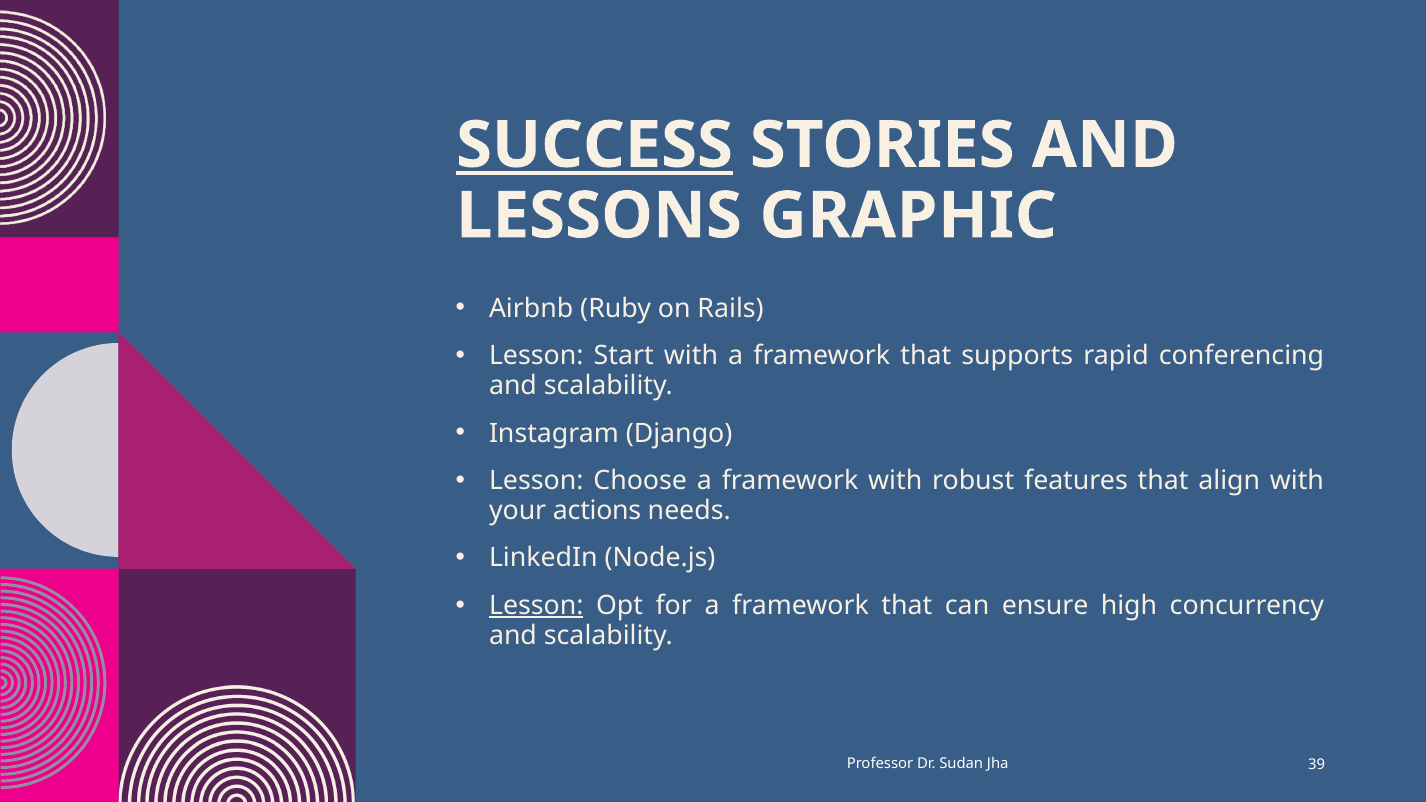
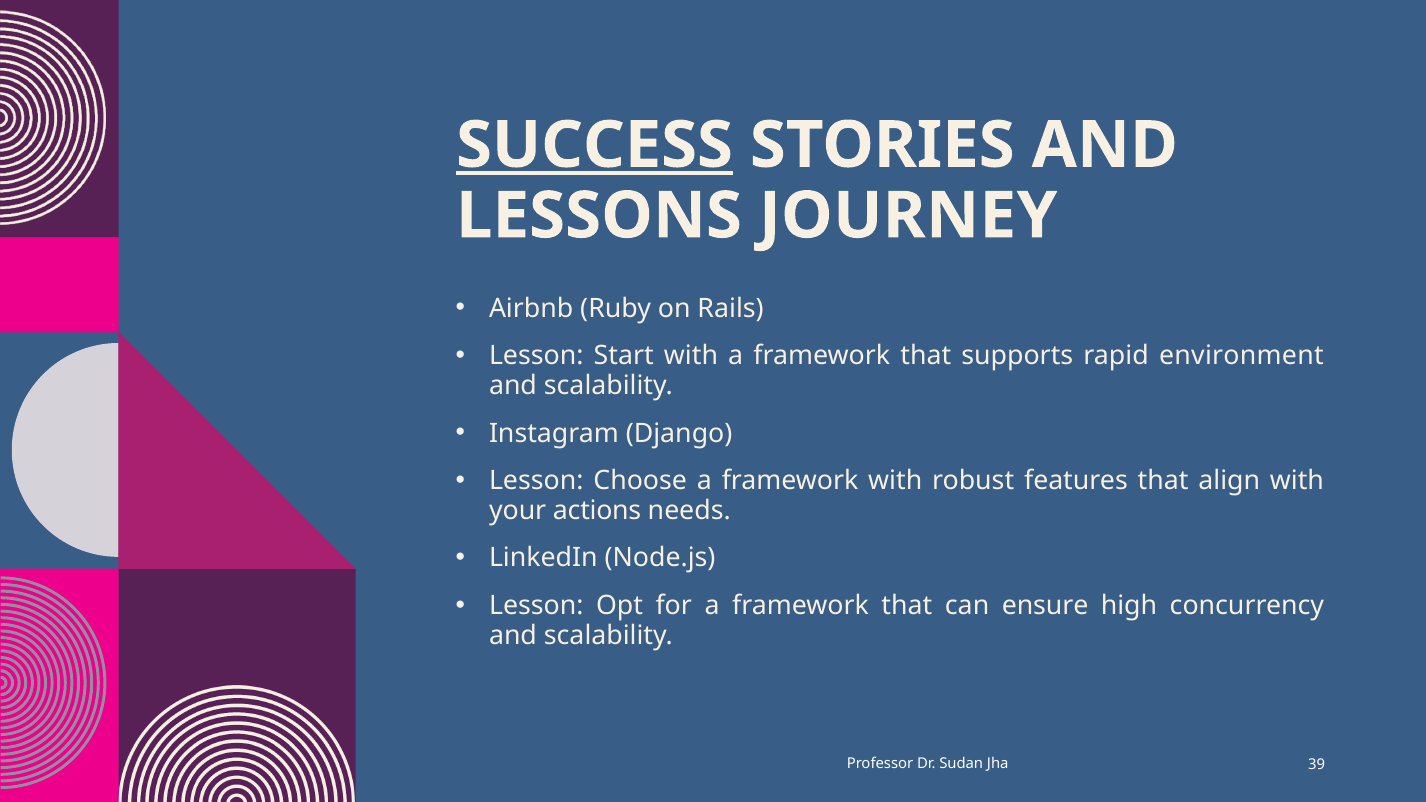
GRAPHIC: GRAPHIC -> JOURNEY (908, 216)
conferencing: conferencing -> environment (1241, 356)
Lesson underline: present -> none (536, 606)
